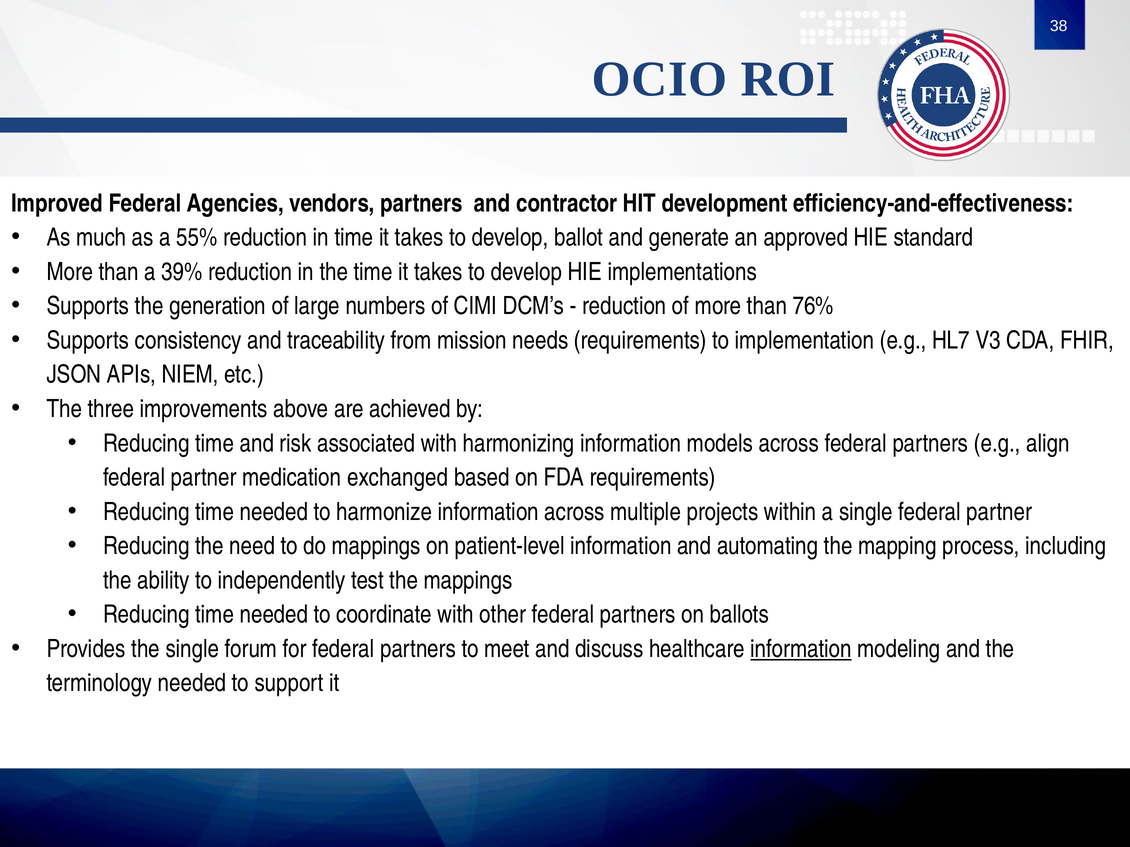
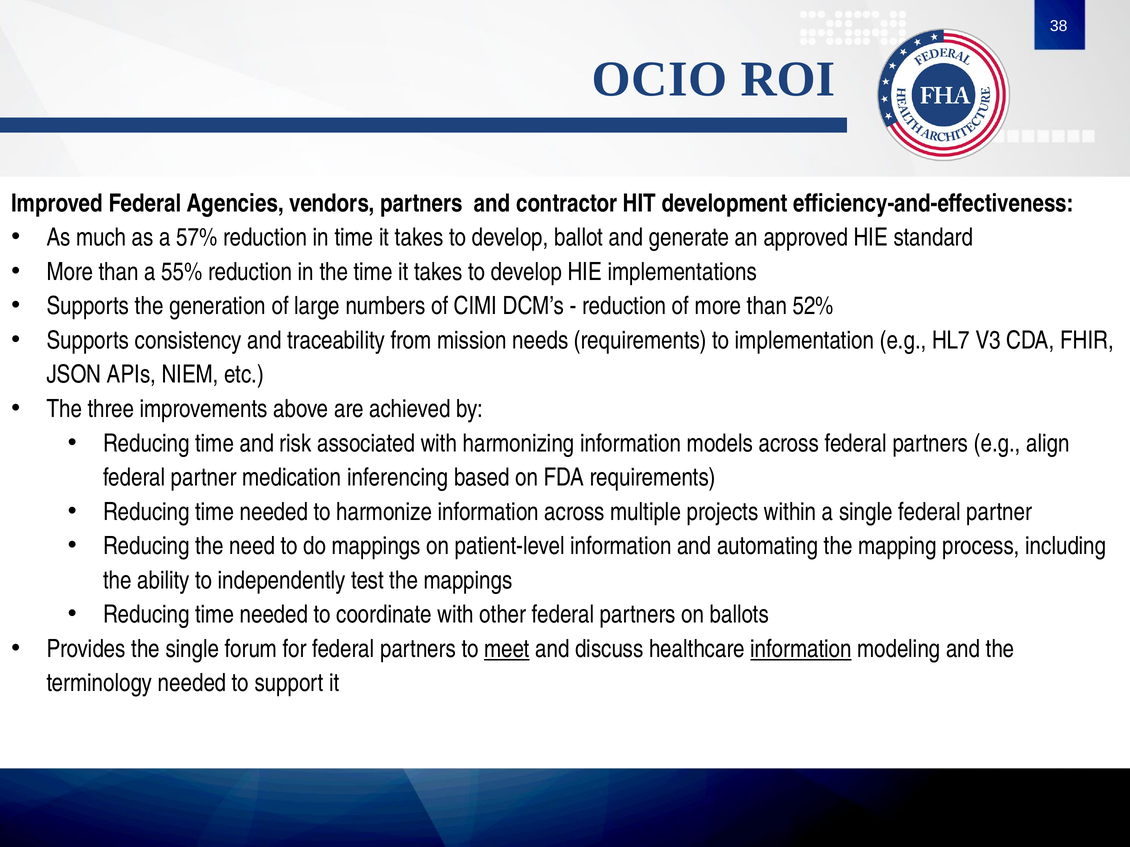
55%: 55% -> 57% (197, 238)
39%: 39% -> 55% (182, 272)
76%: 76% -> 52% (813, 306)
exchanged: exchanged -> inferencing (398, 478)
meet underline: none -> present (507, 649)
